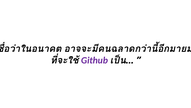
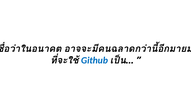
Github colour: purple -> blue (95, 60)
